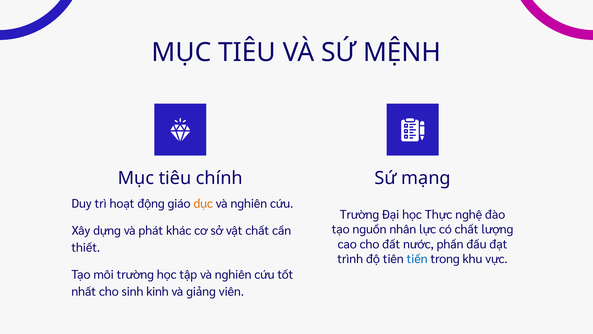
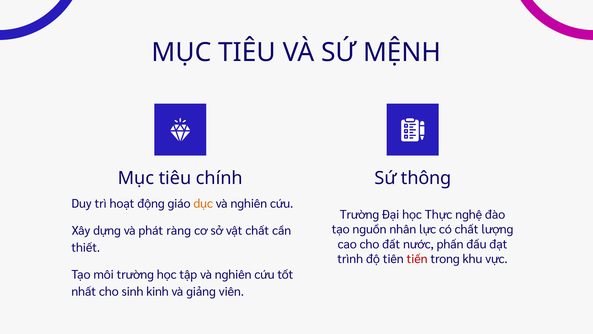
mạng: mạng -> thông (426, 178)
khác: khác -> ràng (179, 230)
tiến colour: blue -> red (417, 259)
